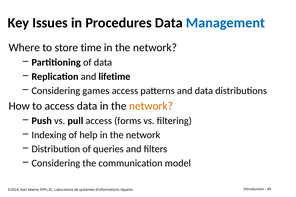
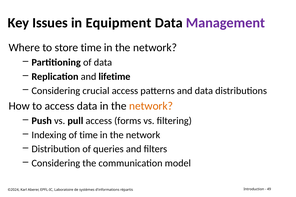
Procedures: Procedures -> Equipment (118, 23)
Management colour: blue -> purple (225, 23)
games: games -> crucial (96, 91)
of help: help -> time (89, 135)
